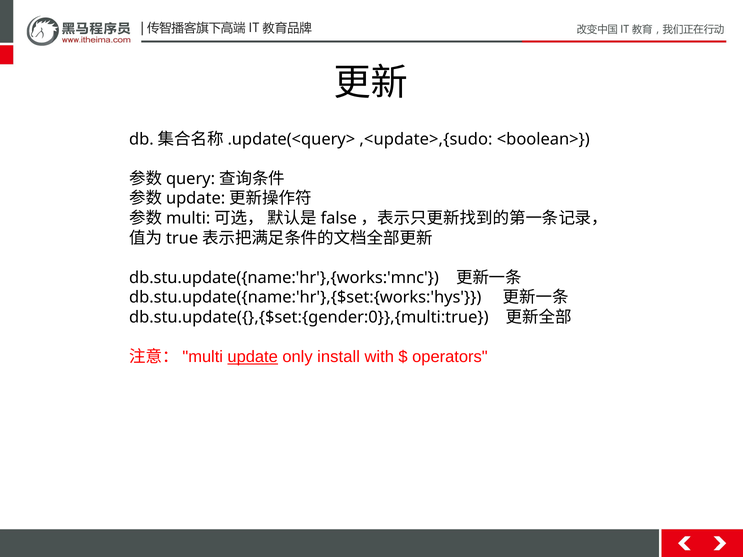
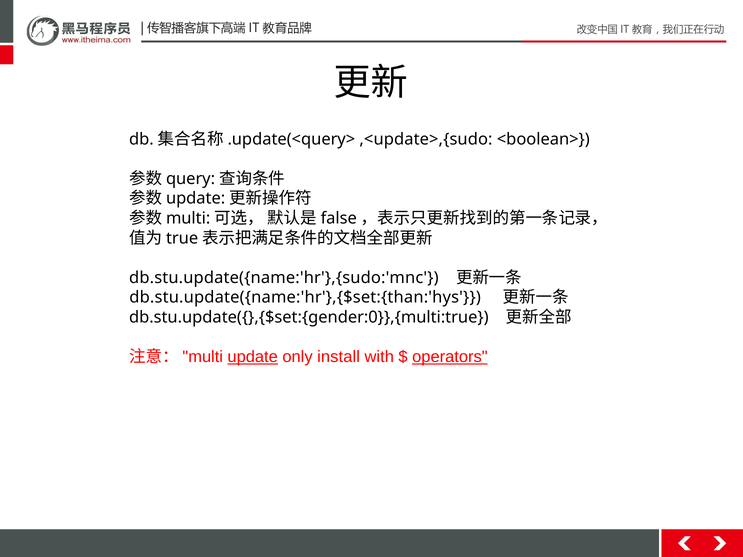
db.stu.update({name:'hr'},{works:'mnc: db.stu.update({name:'hr'},{works:'mnc -> db.stu.update({name:'hr'},{sudo:'mnc (284, 278)
db.stu.update({name:'hr'},{$set:{works:'hys: db.stu.update({name:'hr'},{$set:{works:'hys -> db.stu.update({name:'hr'},{$set:{than:'hys (305, 298)
operators underline: none -> present (450, 357)
